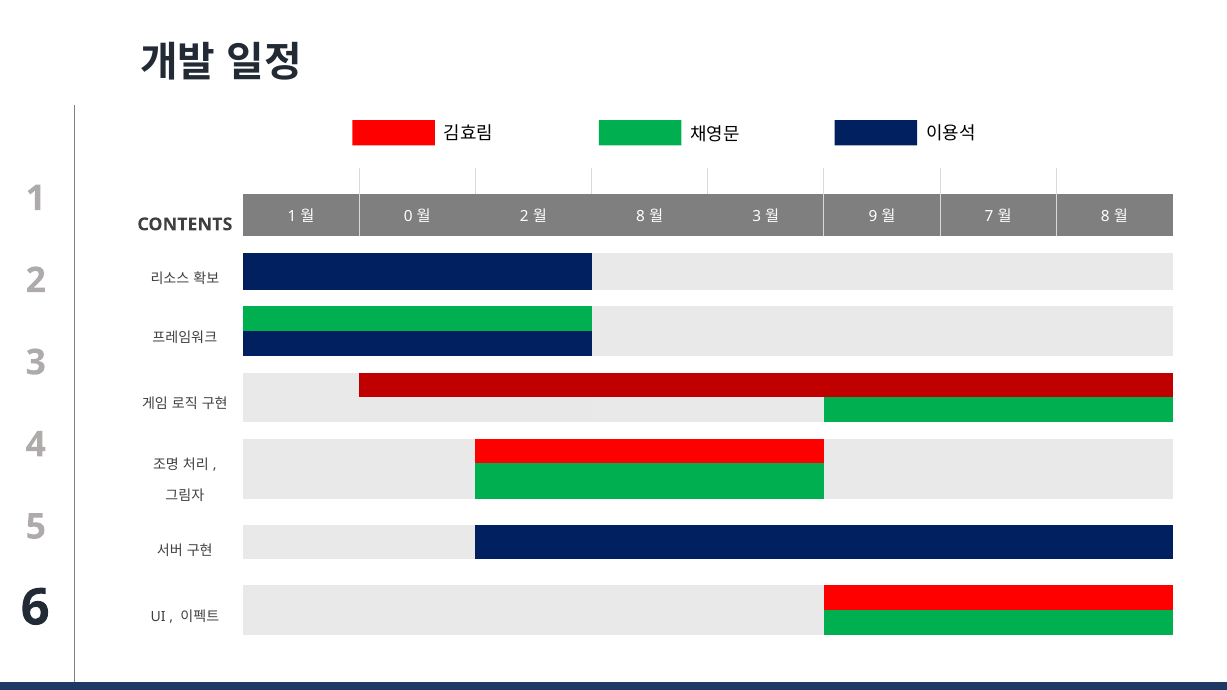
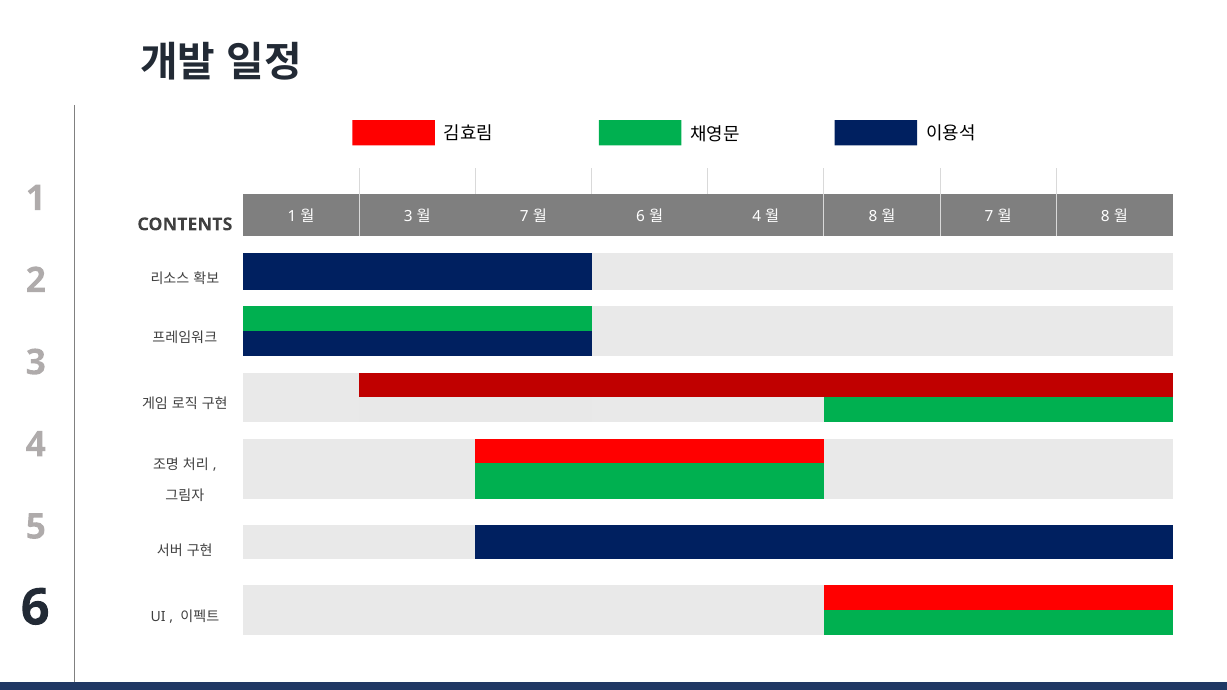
0: 0 -> 3 (408, 217)
2: 2 -> 7 (524, 217)
8: 8 -> 6 (641, 217)
3: 3 -> 4 (757, 217)
9: 9 -> 8 (873, 217)
